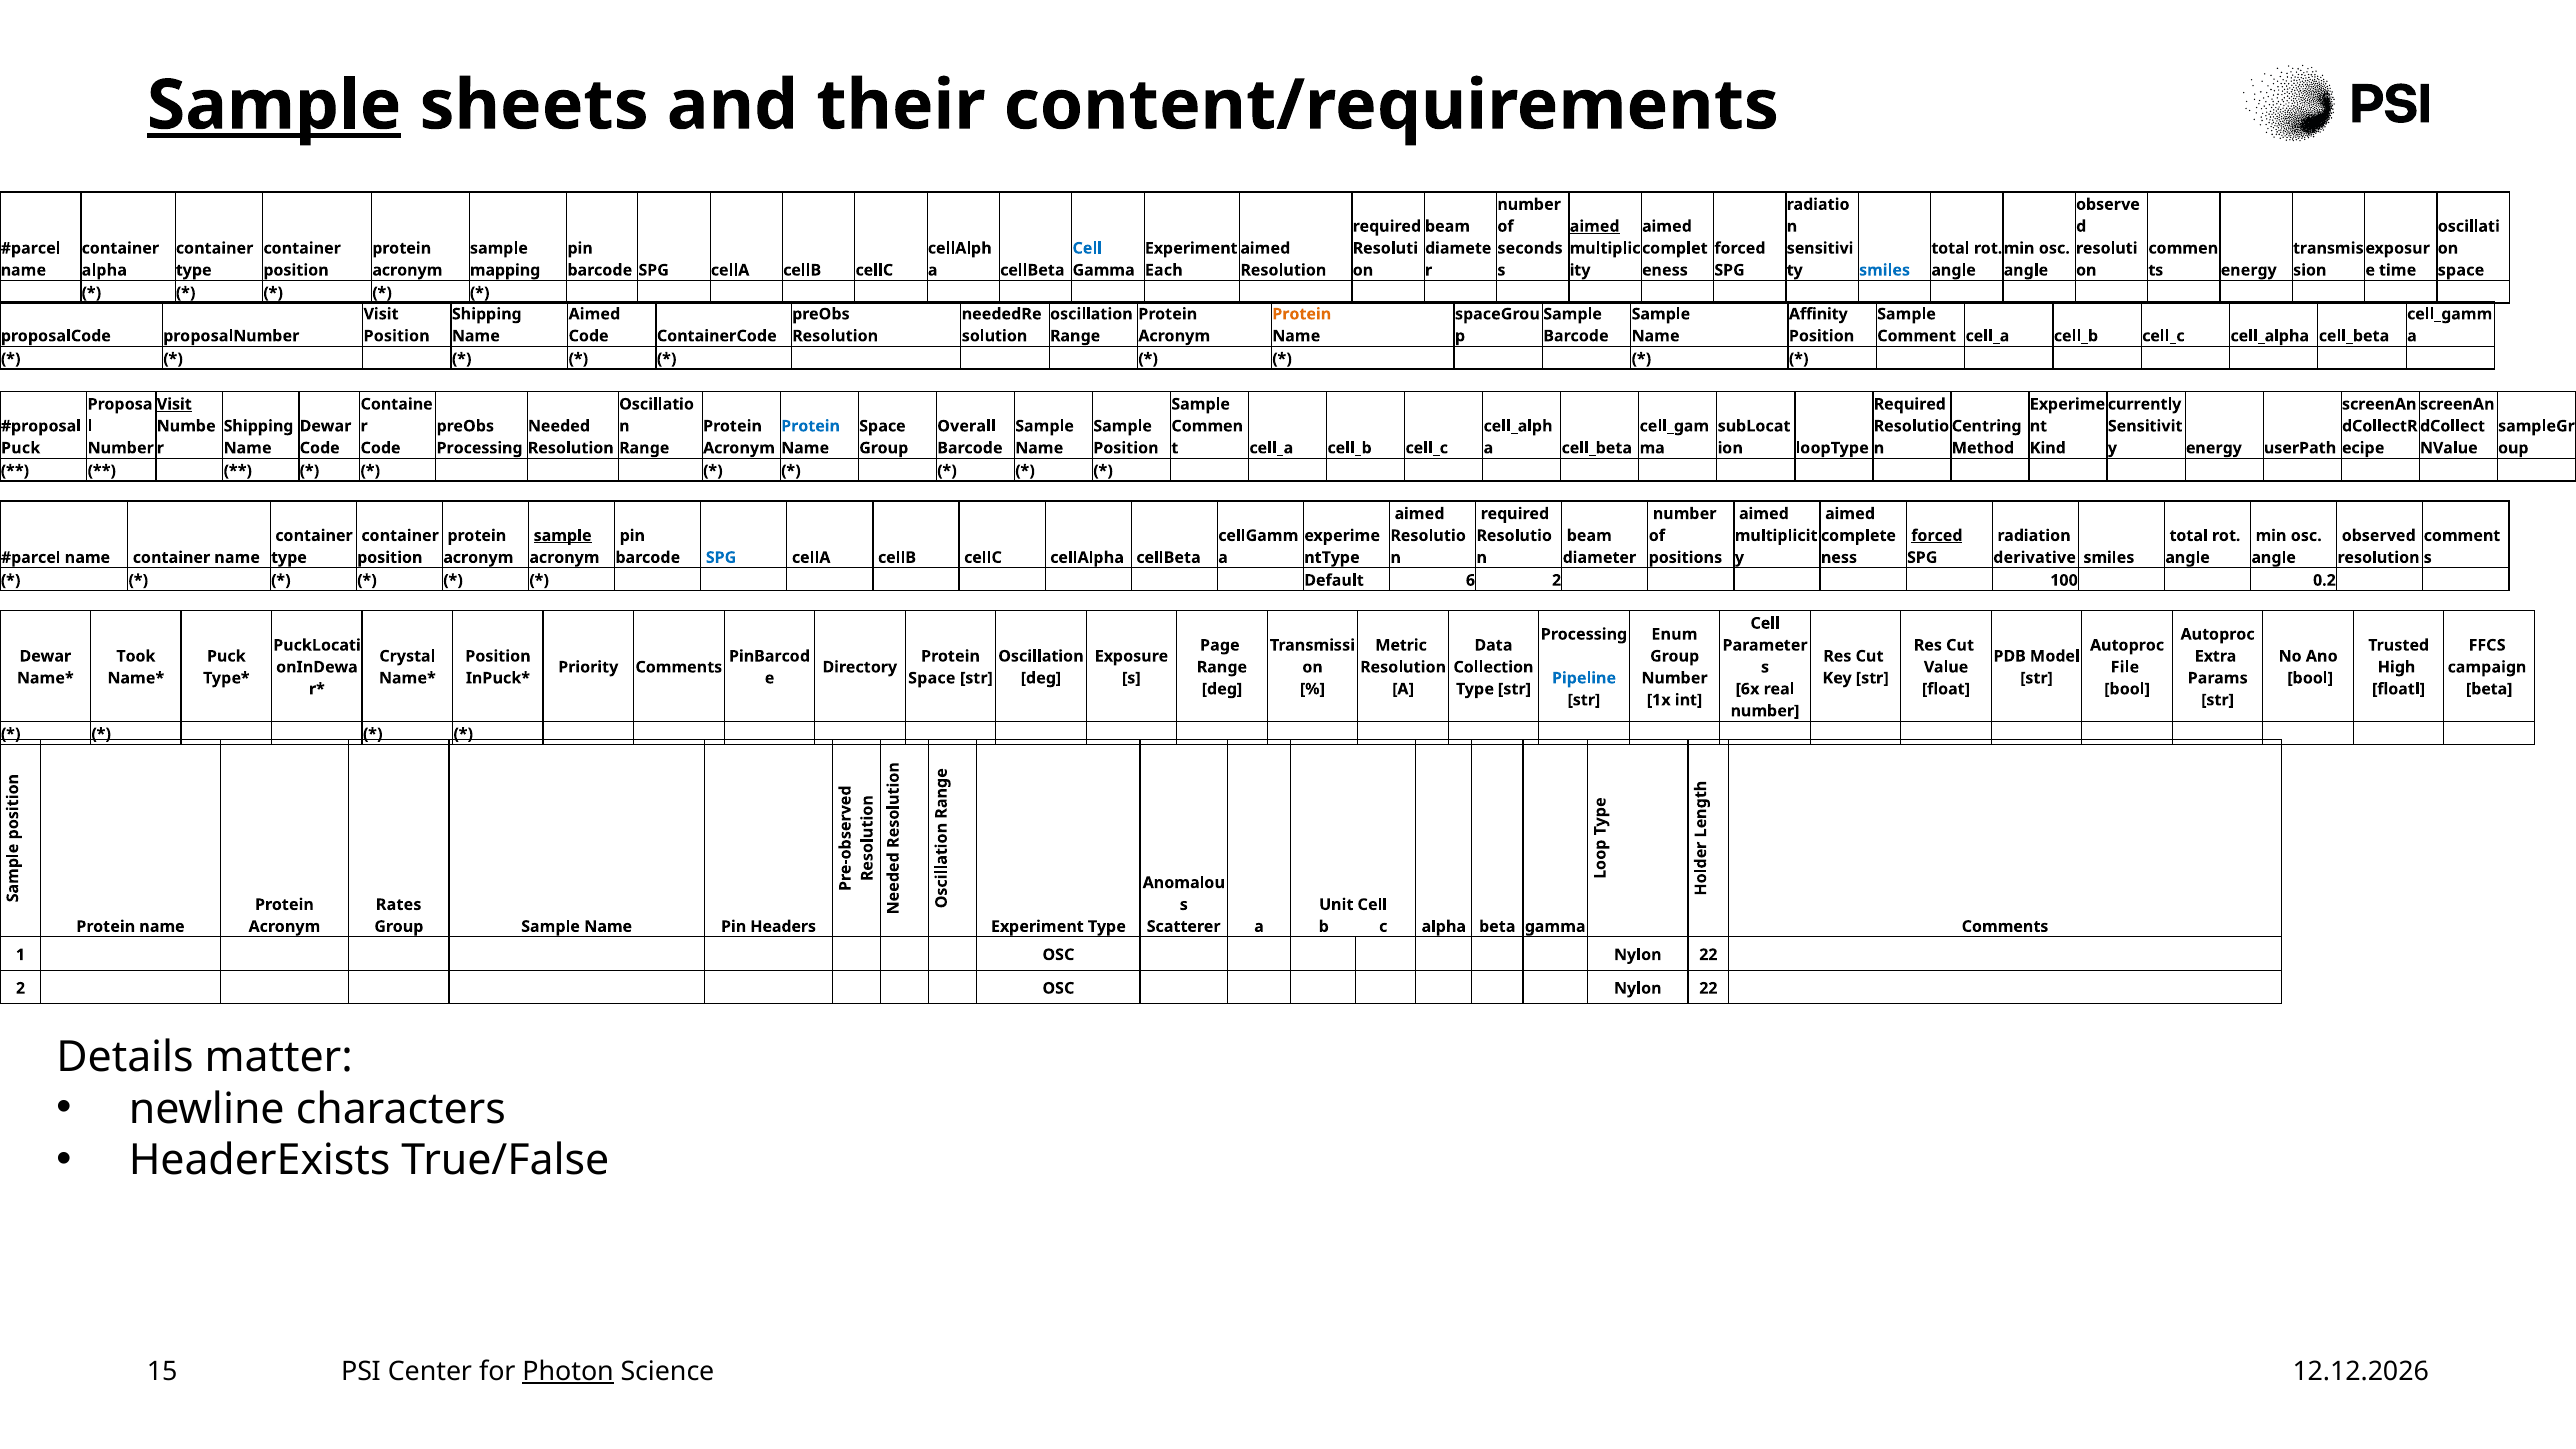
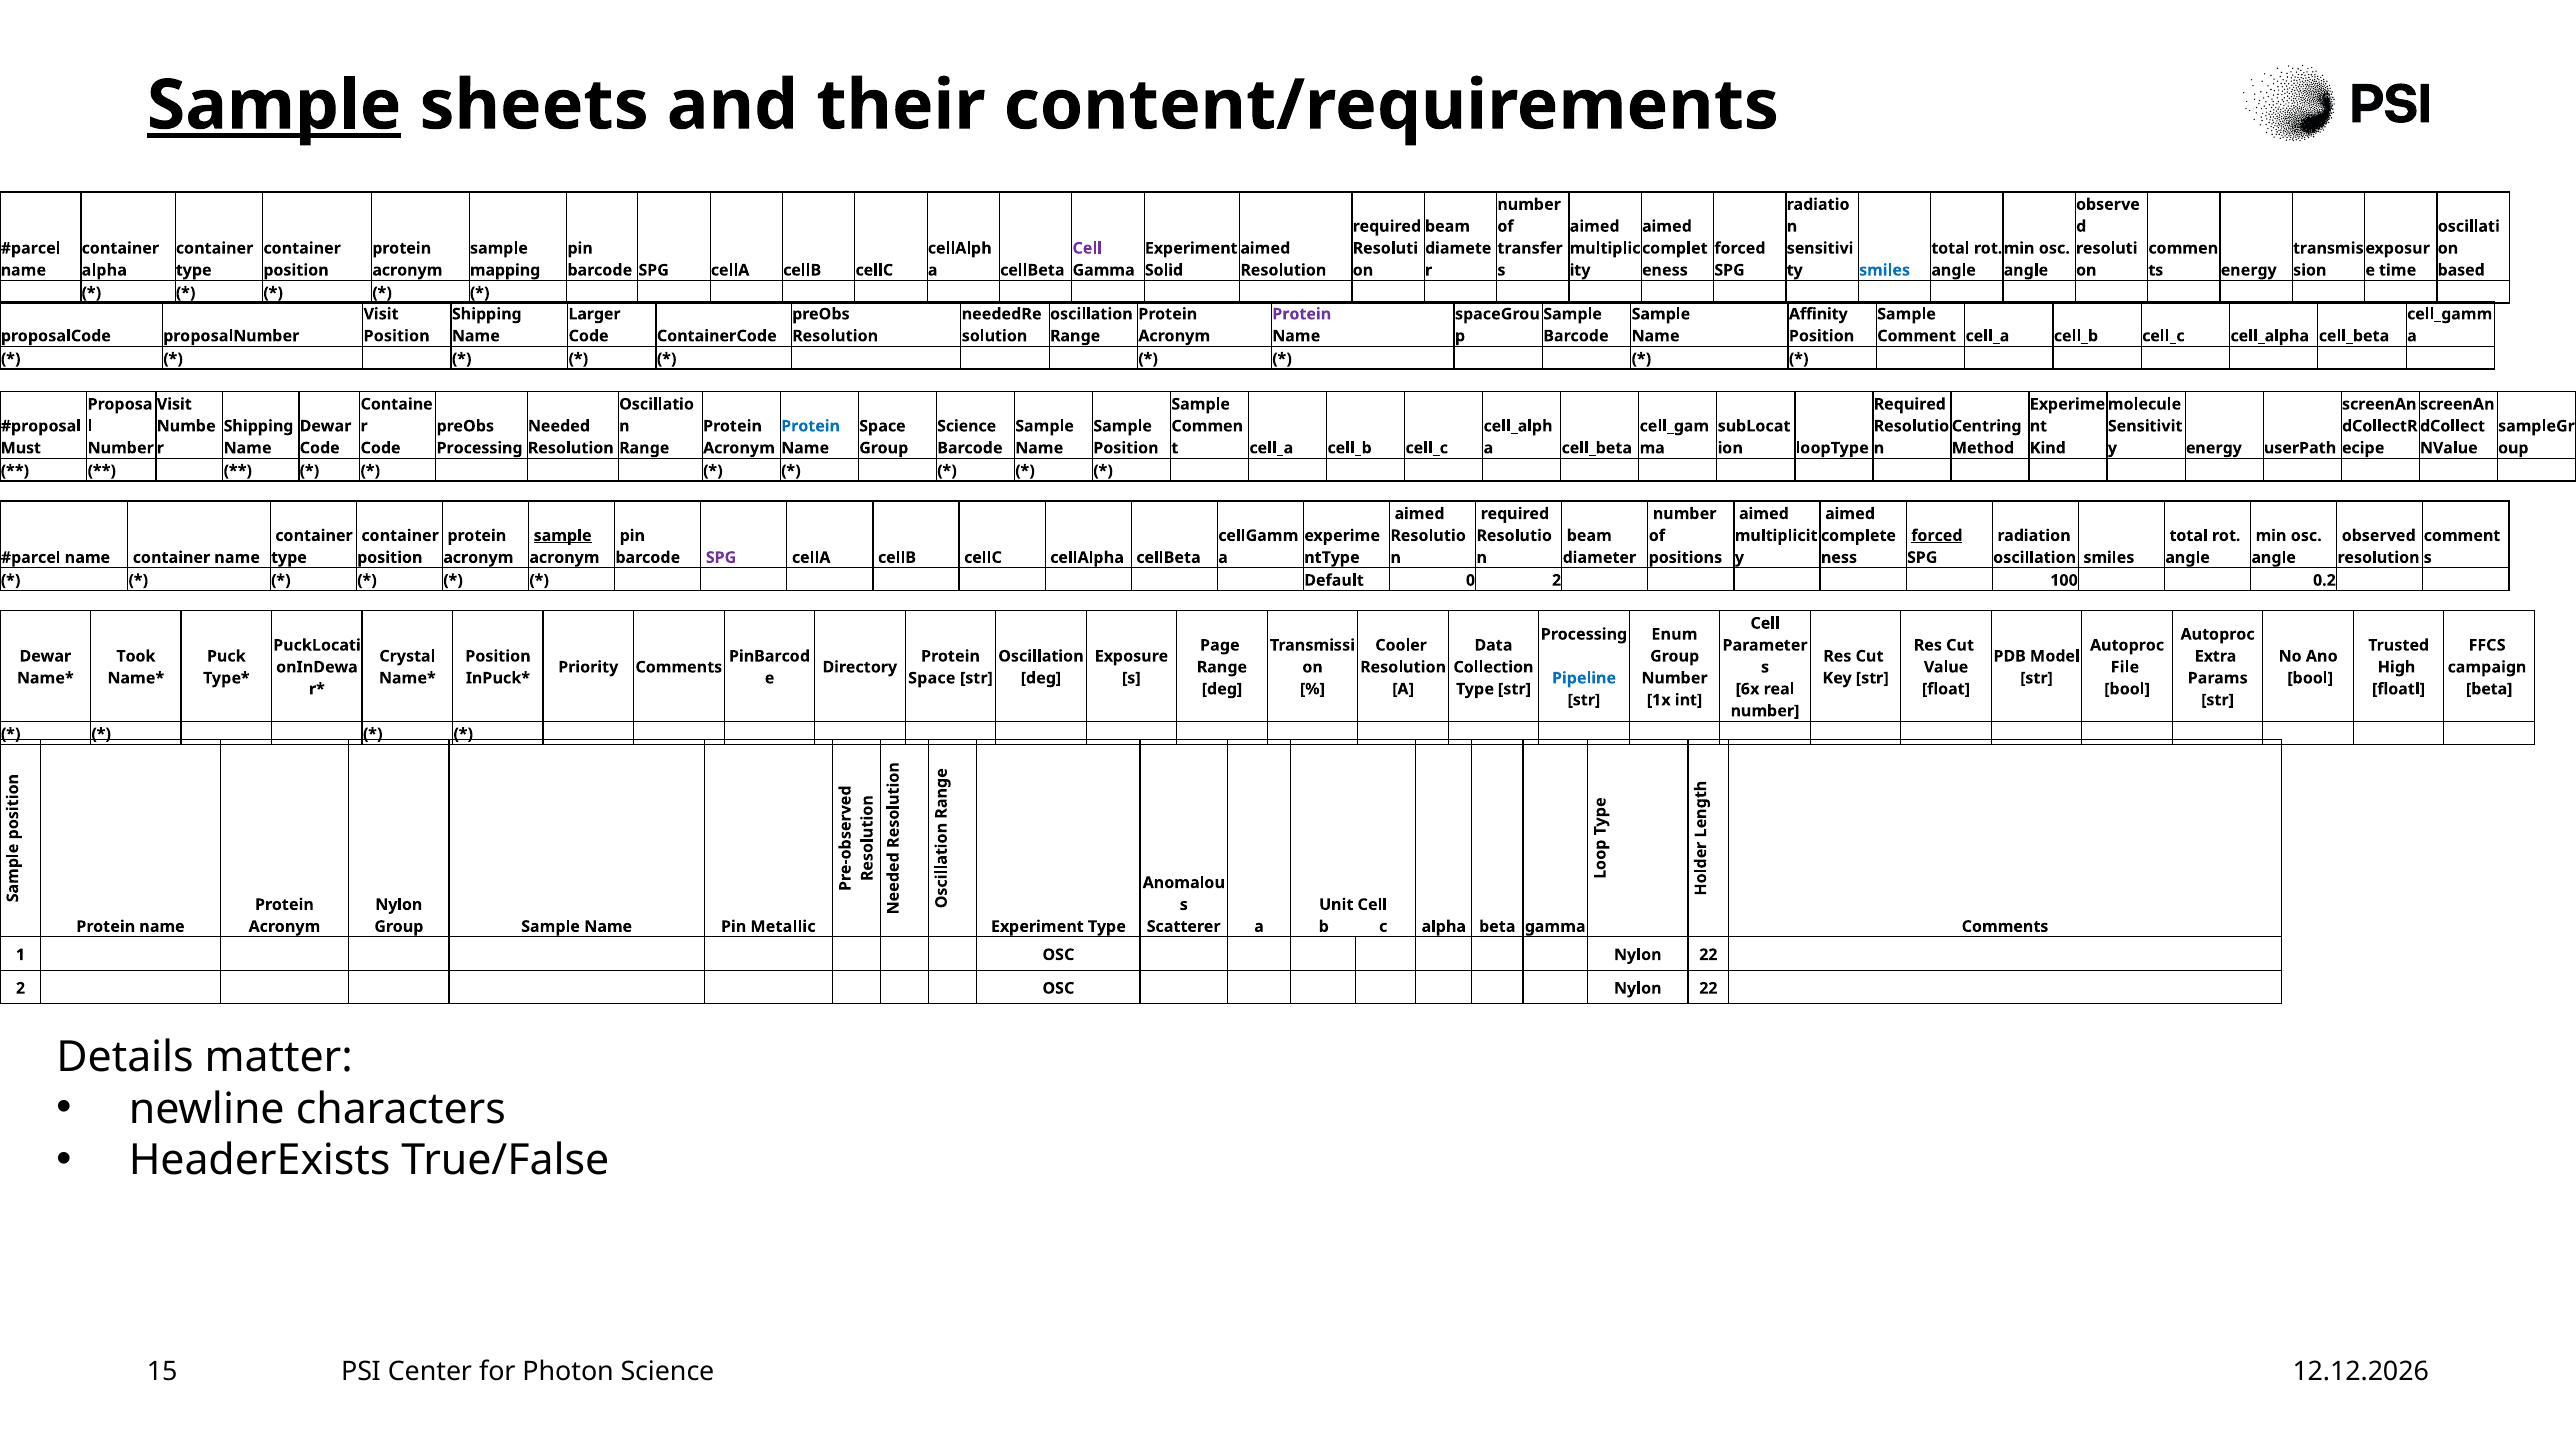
aimed underline: present -> none (1595, 226)
Cell colour: blue -> purple (1087, 248)
seconds: seconds -> transfer (1530, 248)
Each: Each -> Solid (1164, 270)
space: space -> based (2461, 270)
Aimed: Aimed -> Larger (594, 314)
Protein colour: orange -> purple (1302, 314)
Visit underline: present -> none (174, 404)
currently: currently -> molecule (2145, 404)
Overall: Overall -> Science (967, 426)
Puck: Puck -> Must (21, 448)
SPG colour: blue -> purple (721, 558)
derivative: derivative -> oscillation (2035, 558)
6: 6 -> 0 (1470, 580)
Metric: Metric -> Cooler (1401, 645)
Rates: Rates -> Nylon (399, 905)
Headers: Headers -> Metallic (783, 927)
Photon underline: present -> none (568, 1371)
